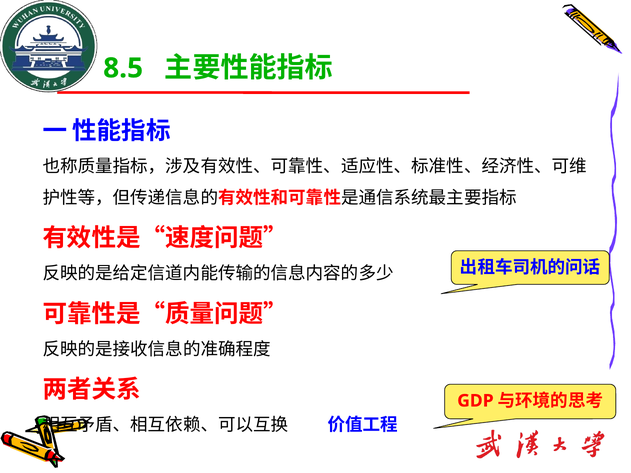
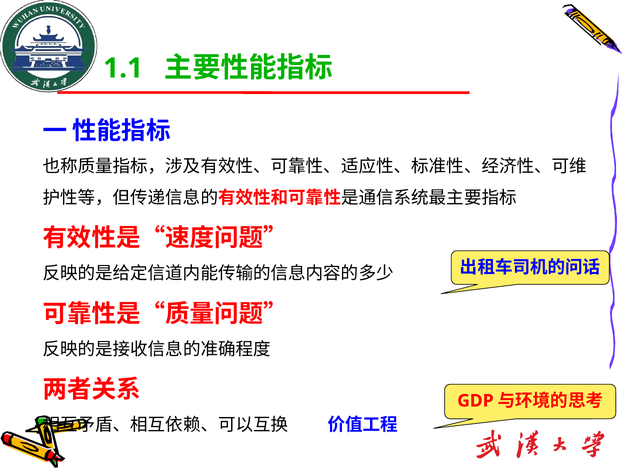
8.5: 8.5 -> 1.1 (123, 68)
